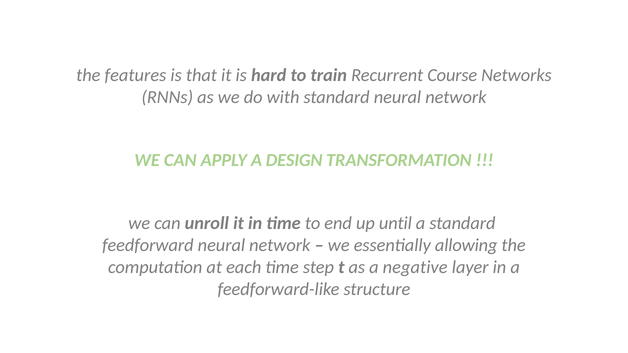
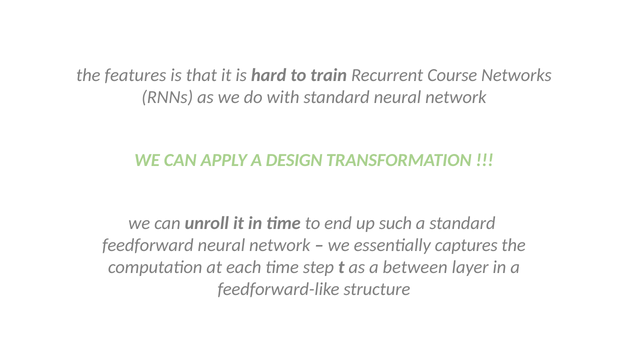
until: until -> such (395, 224)
allowing: allowing -> captures (466, 246)
negative: negative -> between (415, 268)
